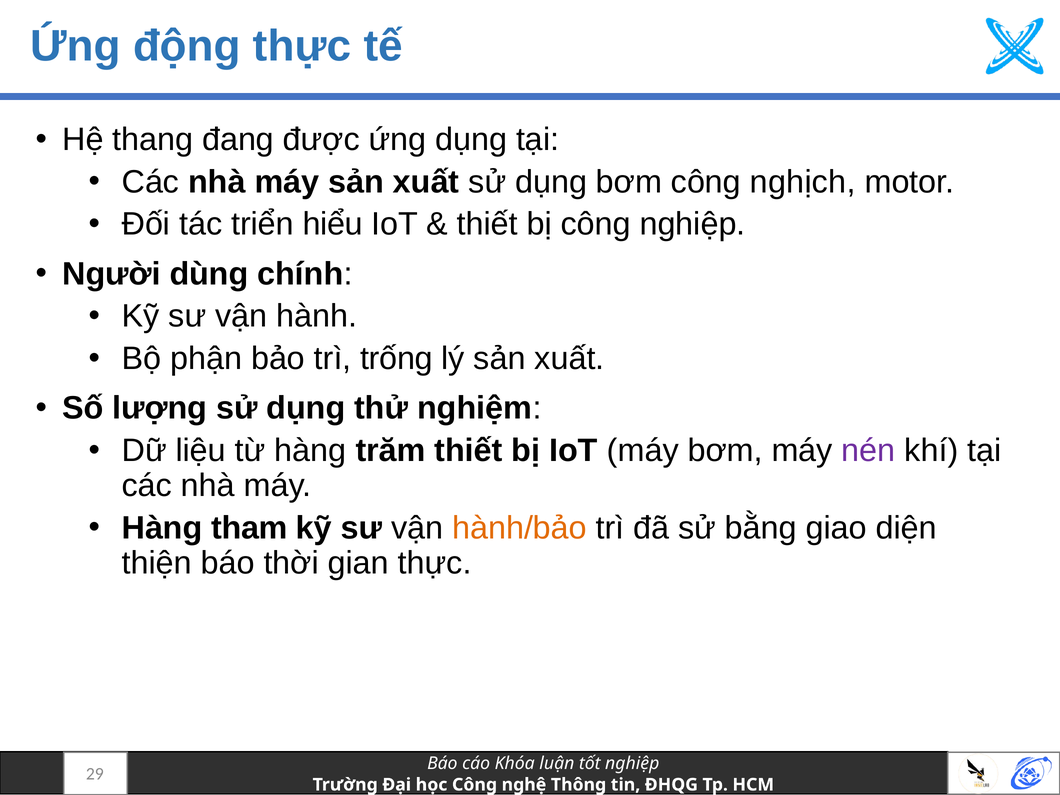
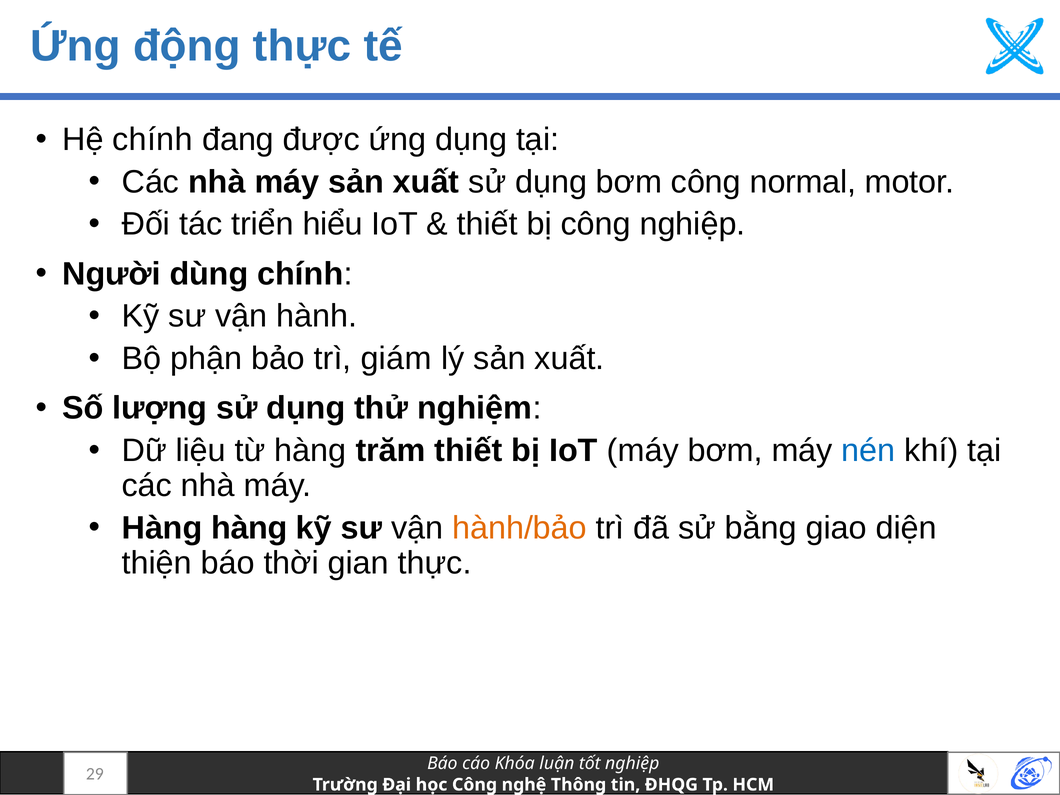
Hệ thang: thang -> chính (153, 140)
nghịch: nghịch -> normal (803, 182)
trống: trống -> giám (396, 359)
nén colour: purple -> blue (868, 451)
Hàng tham: tham -> hàng (249, 528)
